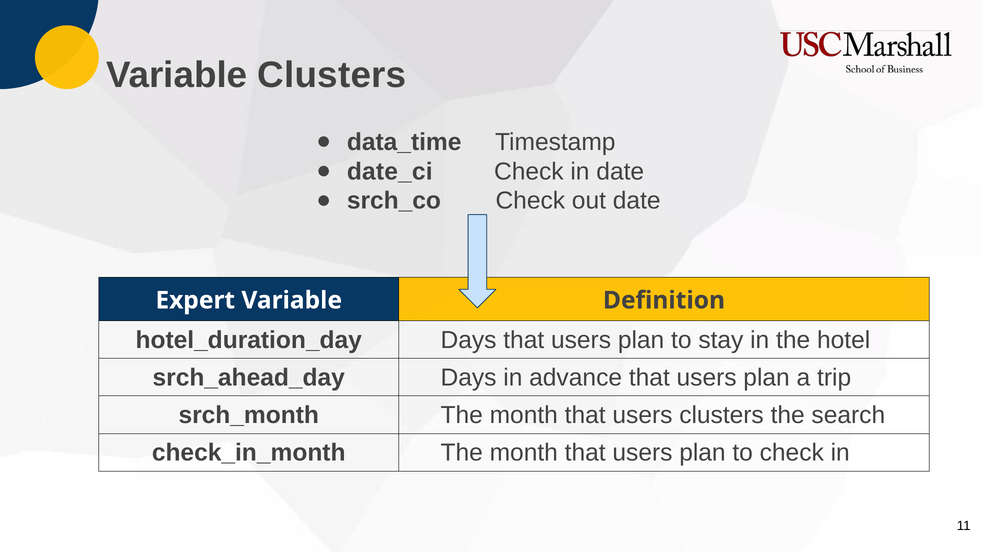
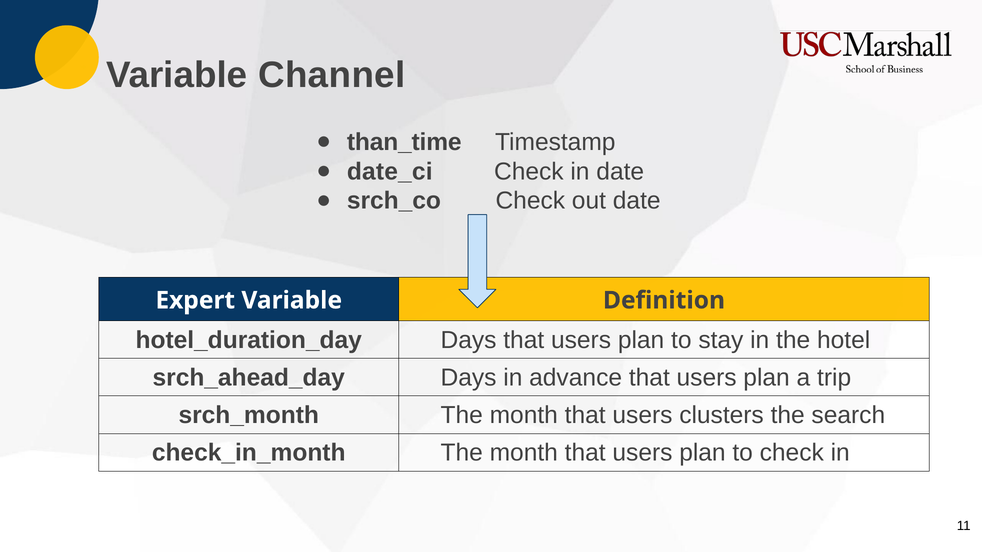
Variable Clusters: Clusters -> Channel (332, 75)
data_time: data_time -> than_time (404, 142)
